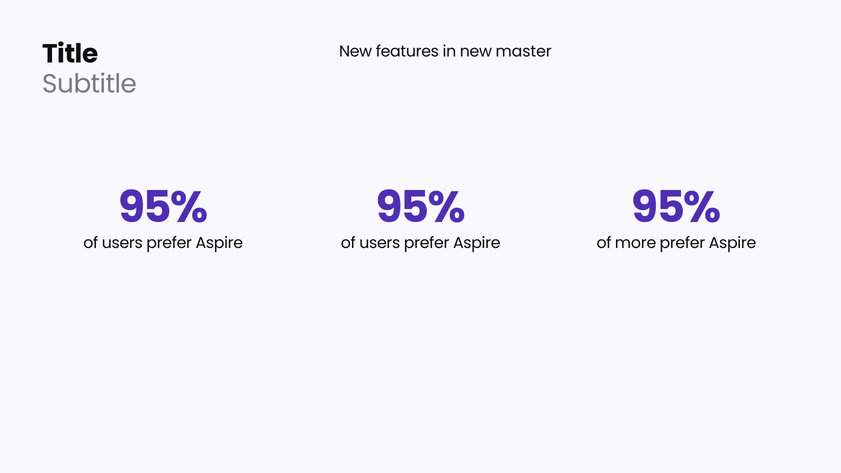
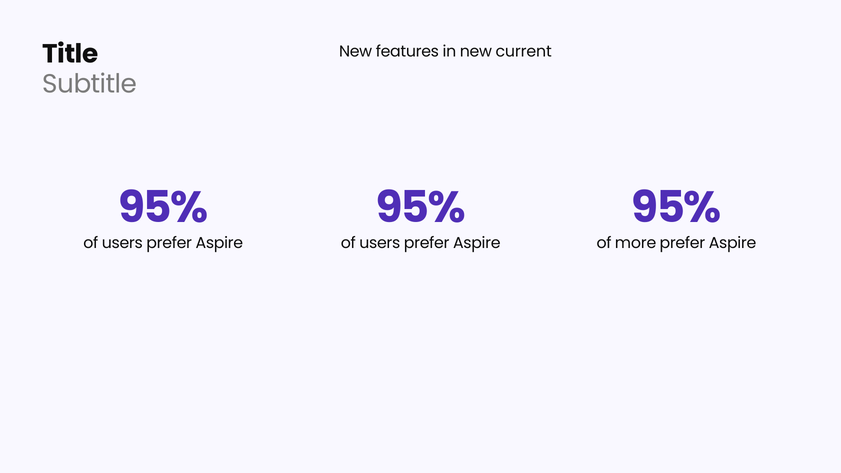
master: master -> current (524, 51)
